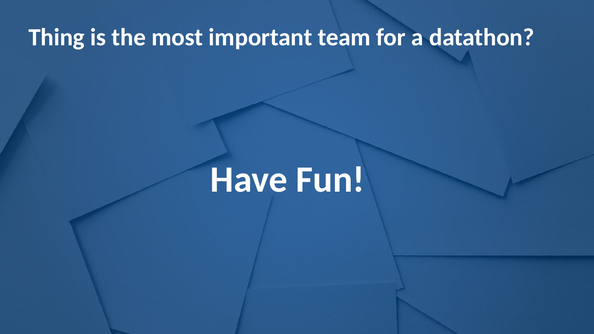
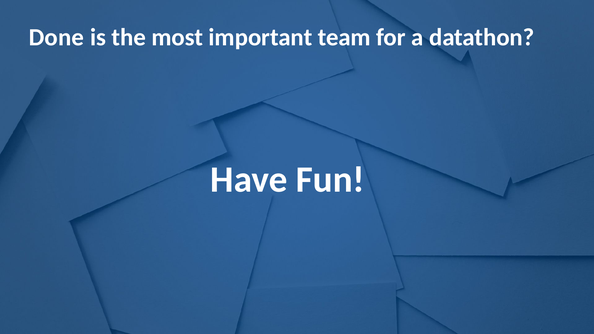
Thing: Thing -> Done (56, 37)
